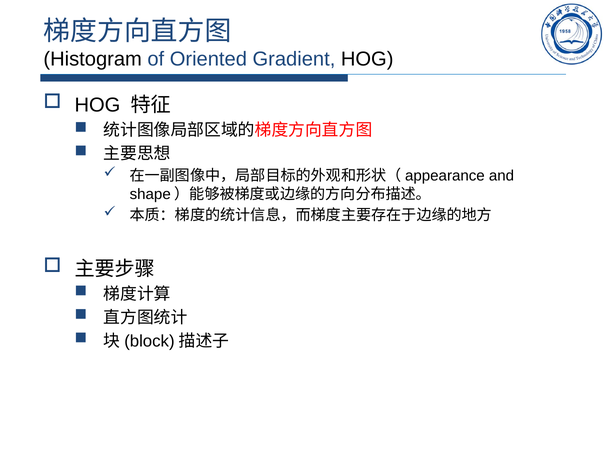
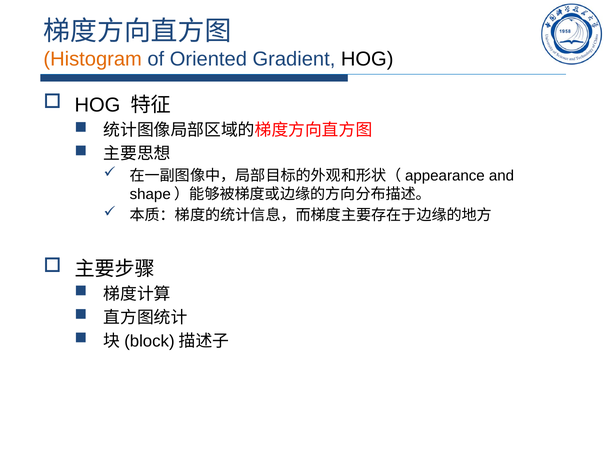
Histogram colour: black -> orange (93, 59)
